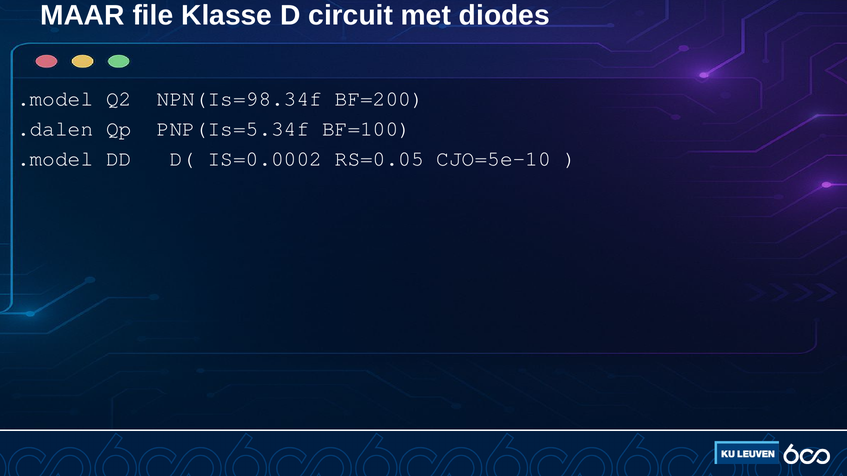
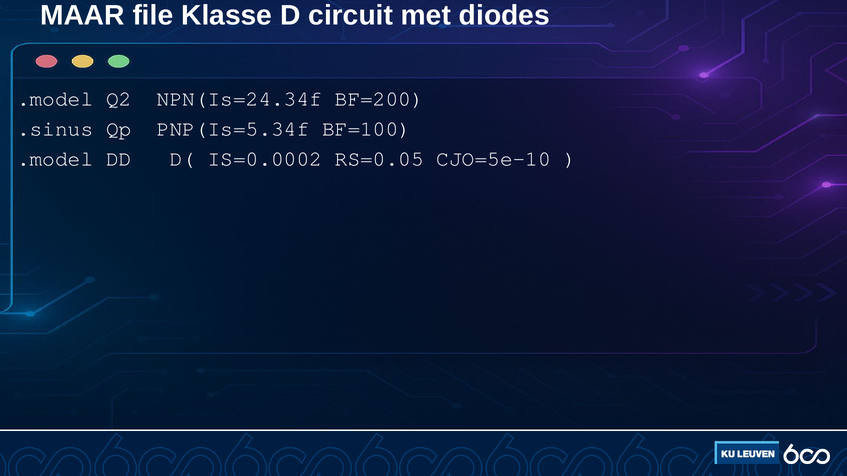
NPN(Is=98.34f: NPN(Is=98.34f -> NPN(Is=24.34f (239, 99)
.dalen: .dalen -> .sinus (55, 129)
